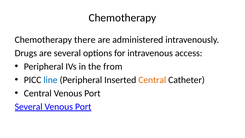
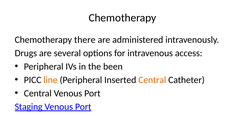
from: from -> been (113, 66)
line colour: blue -> orange (51, 80)
Several: Several -> Staging (29, 107)
